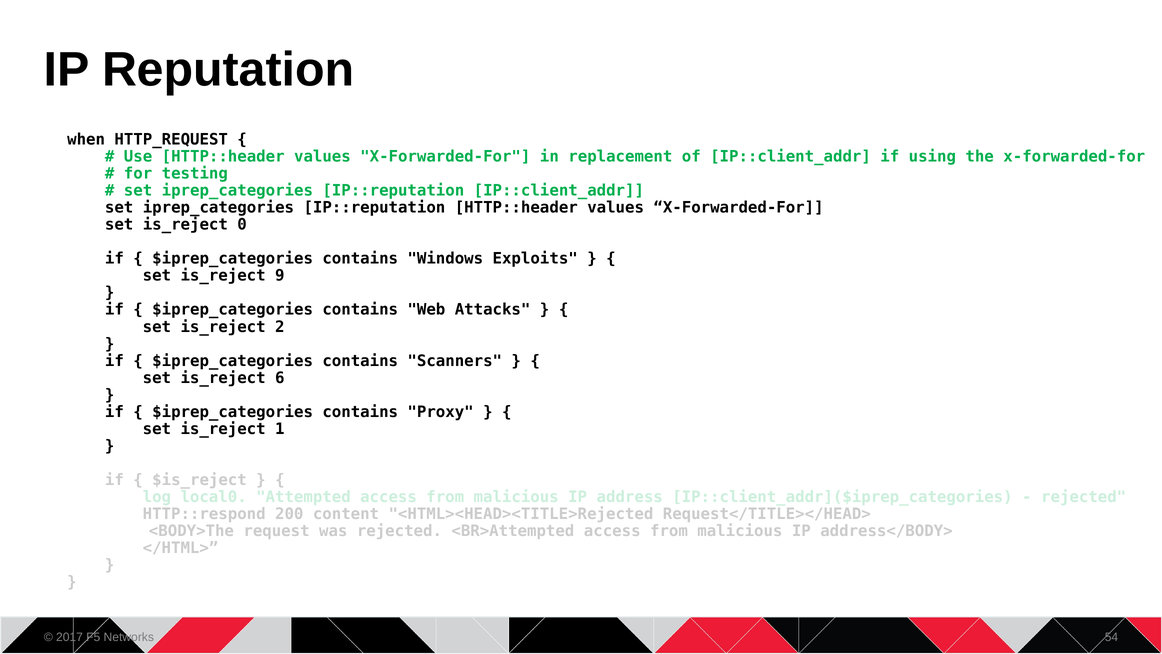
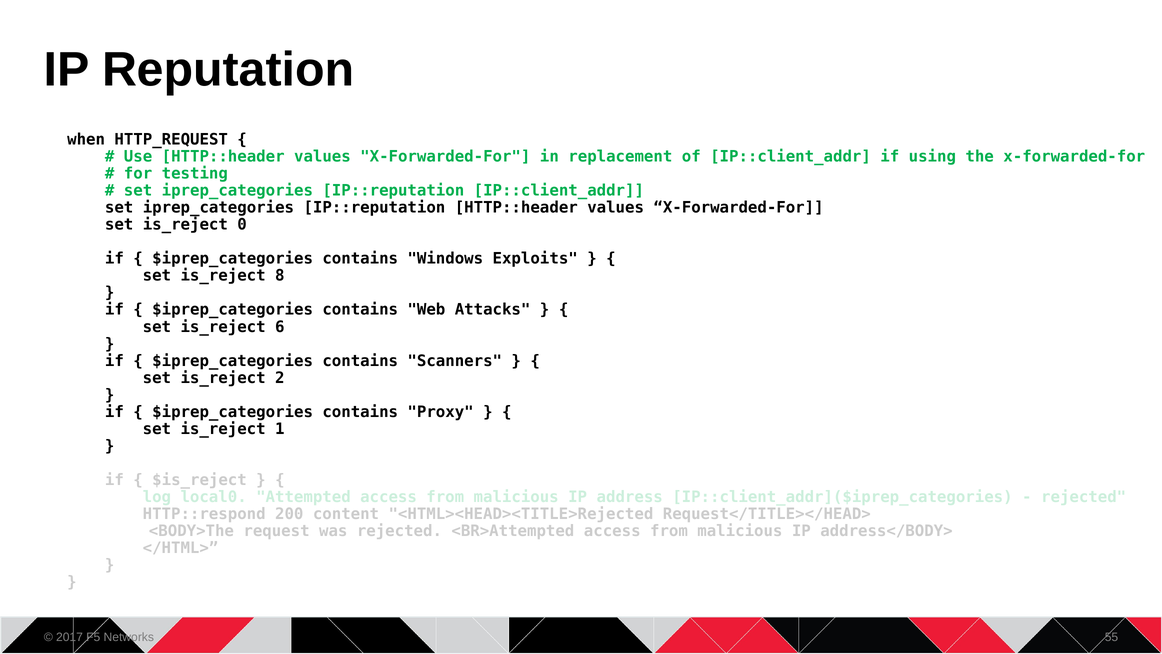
9: 9 -> 8 (280, 276)
2: 2 -> 6 (280, 327)
6: 6 -> 2 (280, 378)
54: 54 -> 55 (1111, 637)
